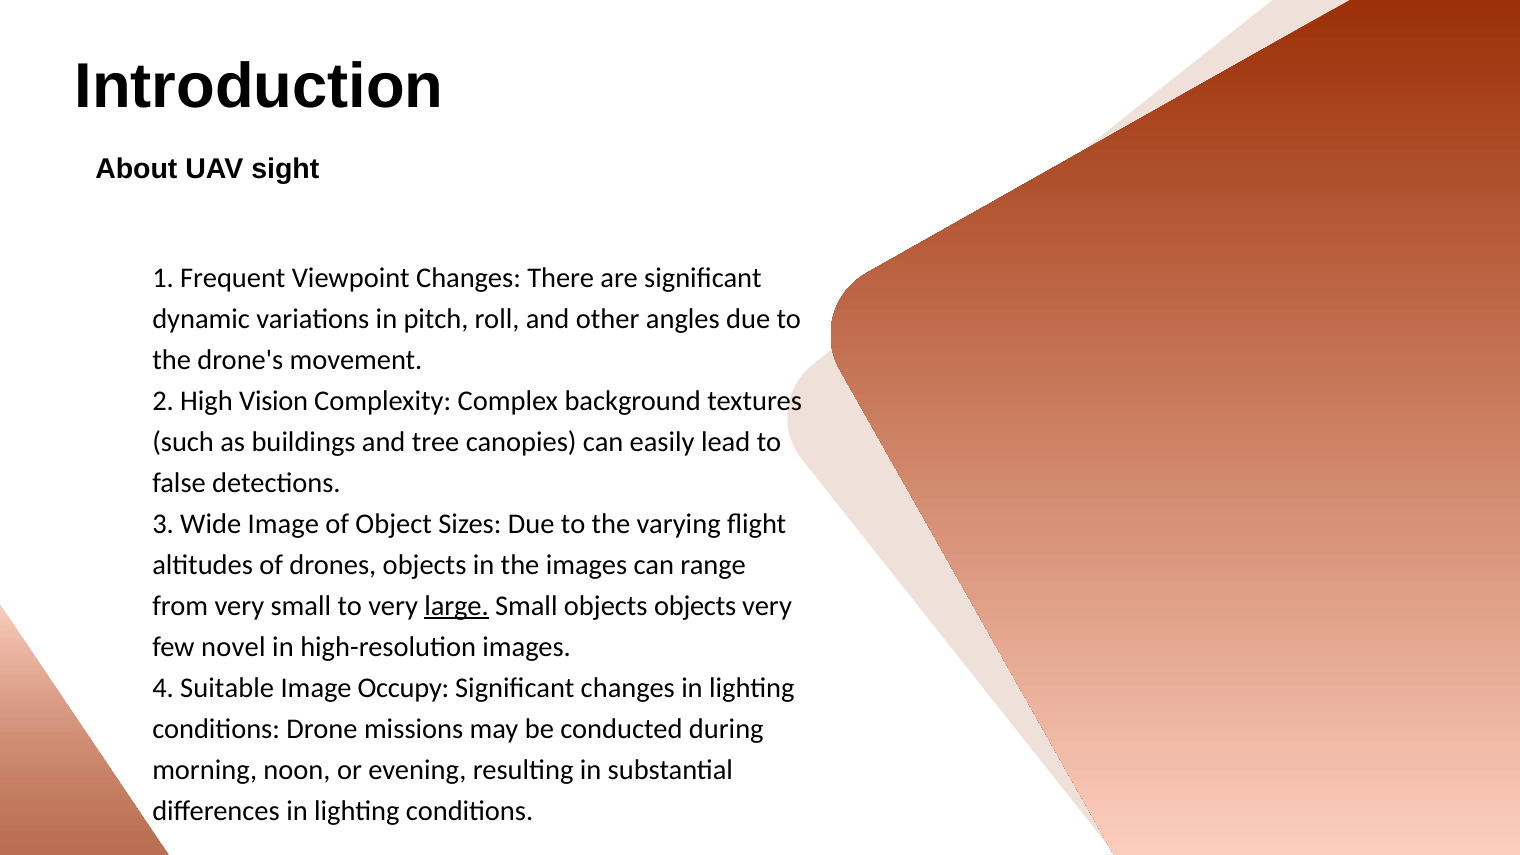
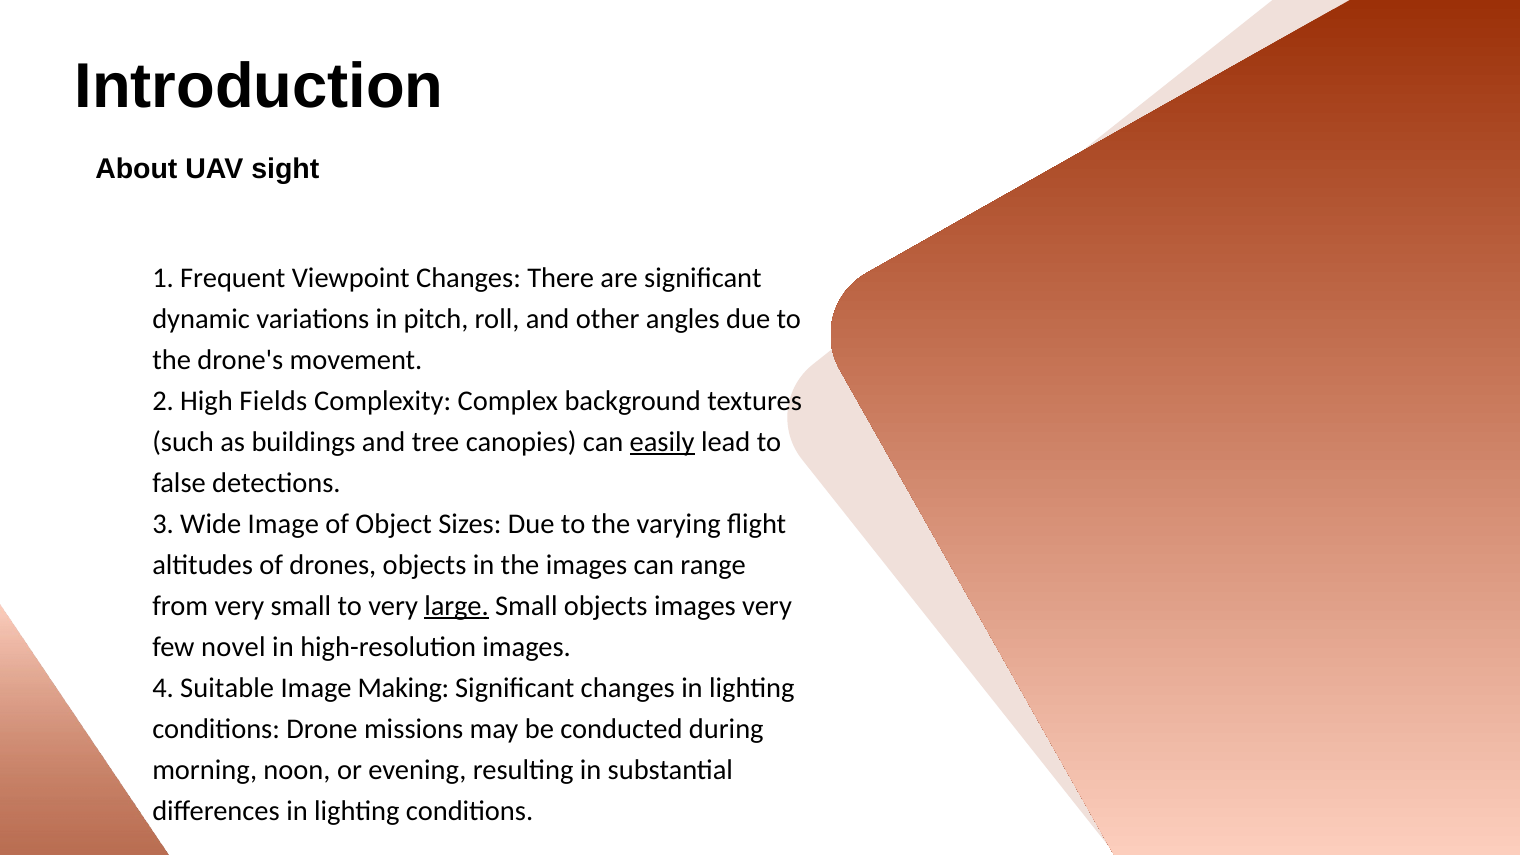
Vision: Vision -> Fields (273, 401)
easily underline: none -> present (662, 442)
objects objects: objects -> images (695, 606)
Occupy: Occupy -> Making (403, 688)
